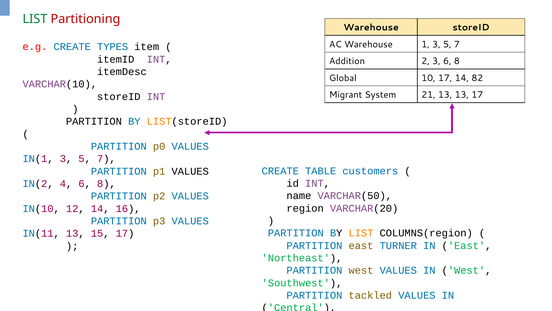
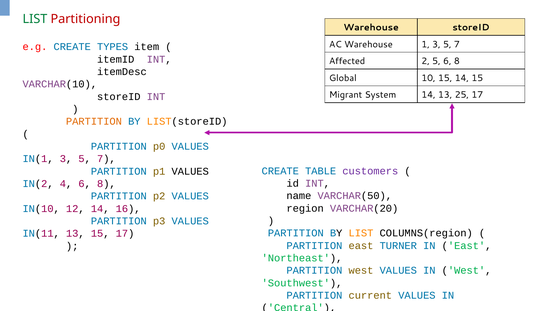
Addition: Addition -> Affected (347, 61)
2 3: 3 -> 5 (436, 61)
10 17: 17 -> 15 (445, 78)
14 82: 82 -> 15 (477, 78)
System 21: 21 -> 14 (428, 95)
13 13: 13 -> 25 (462, 95)
PARTITION colour: black -> orange (94, 121)
customers colour: blue -> purple (370, 171)
tackled: tackled -> current (370, 295)
